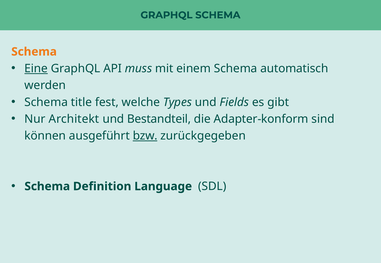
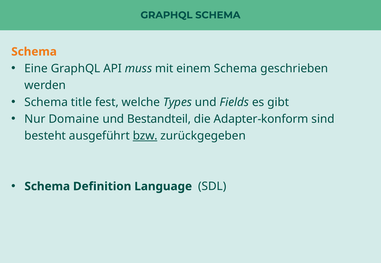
Eine underline: present -> none (36, 69)
automatisch: automatisch -> geschrieben (294, 69)
Architekt: Architekt -> Domaine (74, 119)
können: können -> besteht (45, 136)
